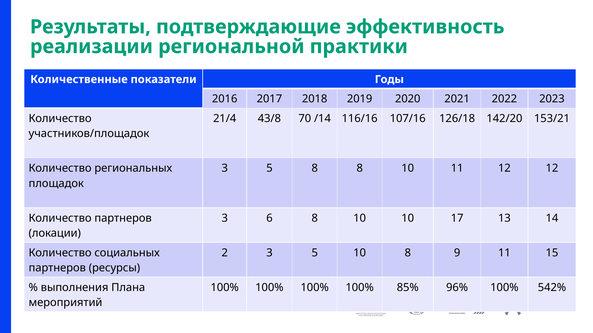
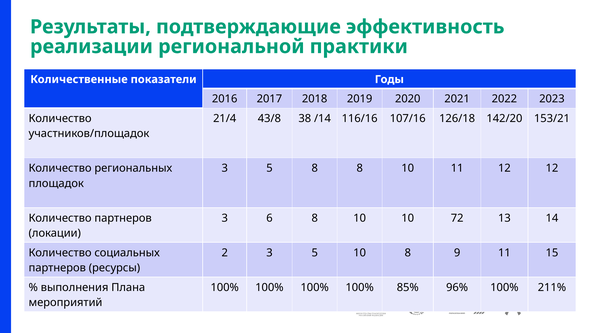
70: 70 -> 38 (305, 119)
17: 17 -> 72 (457, 218)
542%: 542% -> 211% (552, 288)
